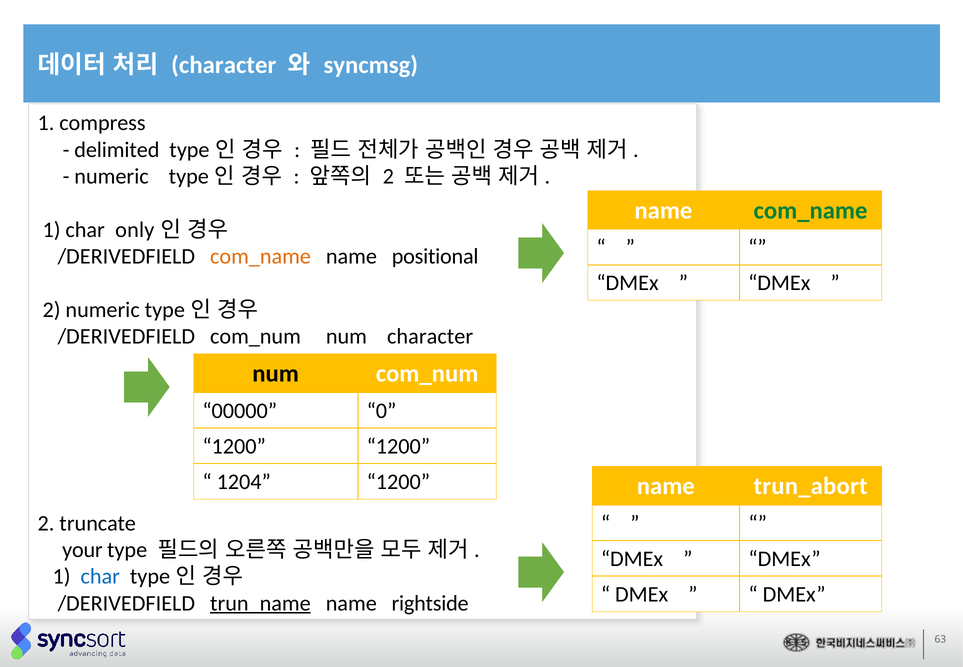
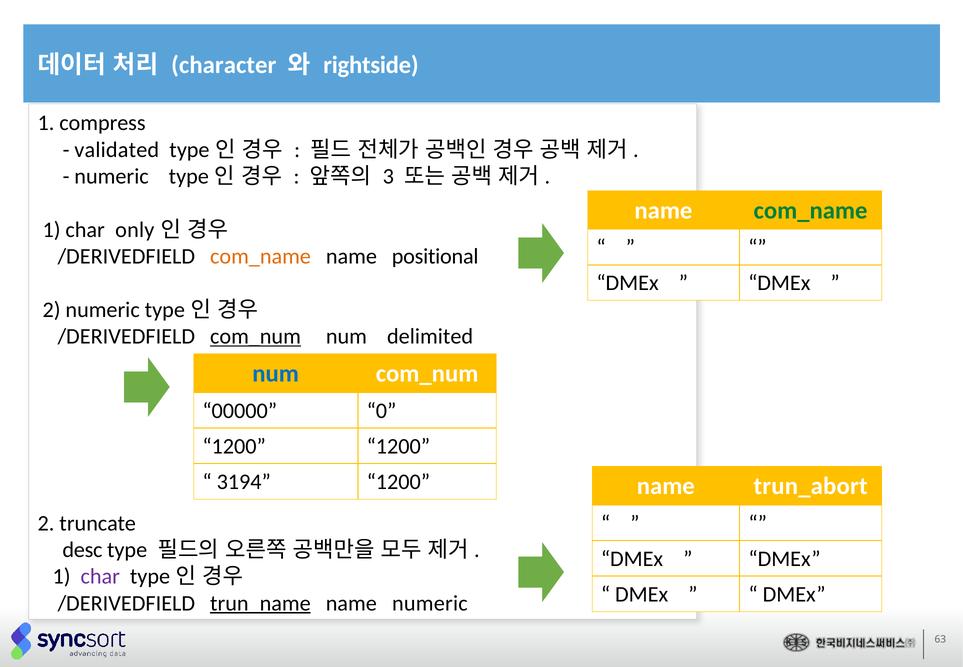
syncmsg: syncmsg -> rightside (371, 65)
delimited: delimited -> validated (117, 150)
2: 2 -> 3 (388, 176)
com_num underline: none -> present (255, 336)
num character: character -> delimited (430, 336)
num colour: black -> blue (276, 374)
1204: 1204 -> 3194 (244, 482)
your: your -> desc (82, 550)
char colour: blue -> purple (100, 576)
name rightside: rightside -> numeric (430, 603)
